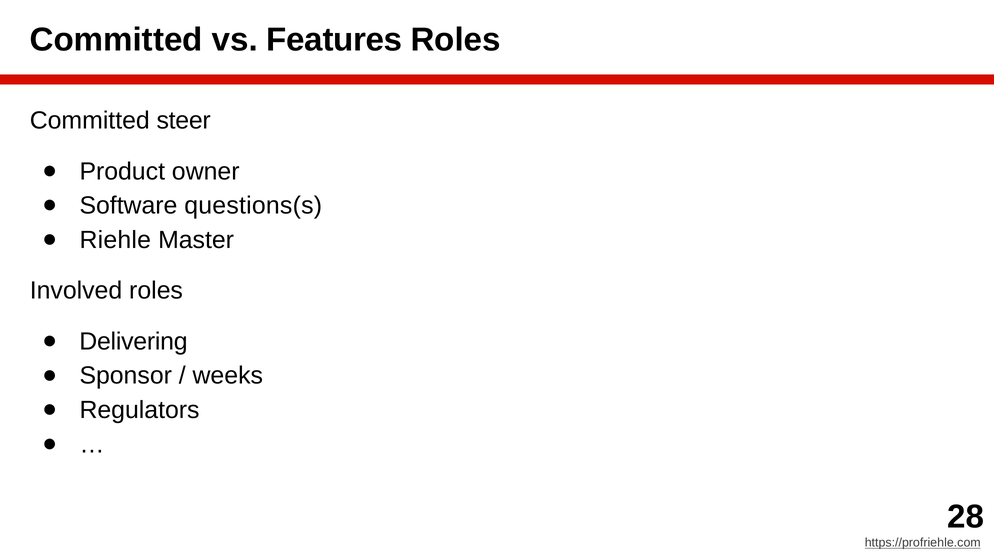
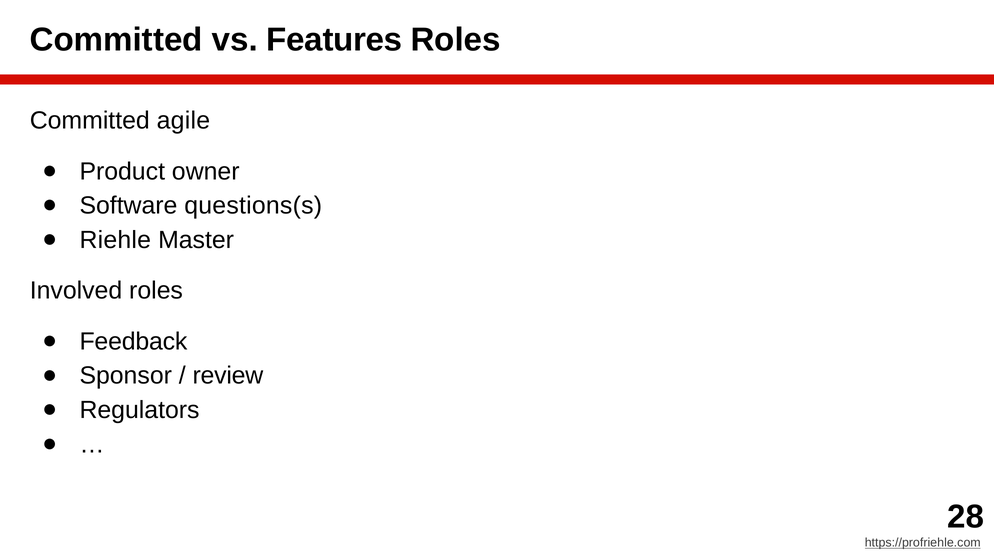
steer: steer -> agile (183, 121)
Delivering: Delivering -> Feedback (133, 342)
weeks: weeks -> review (228, 376)
